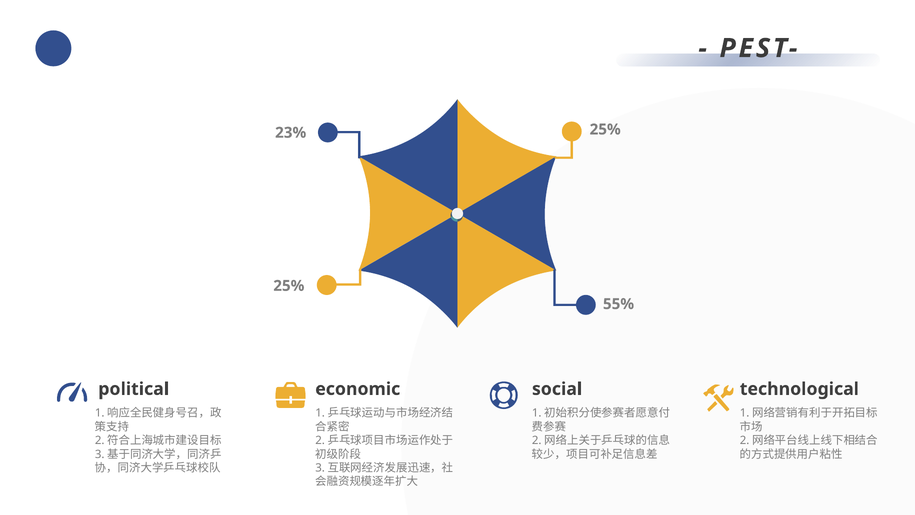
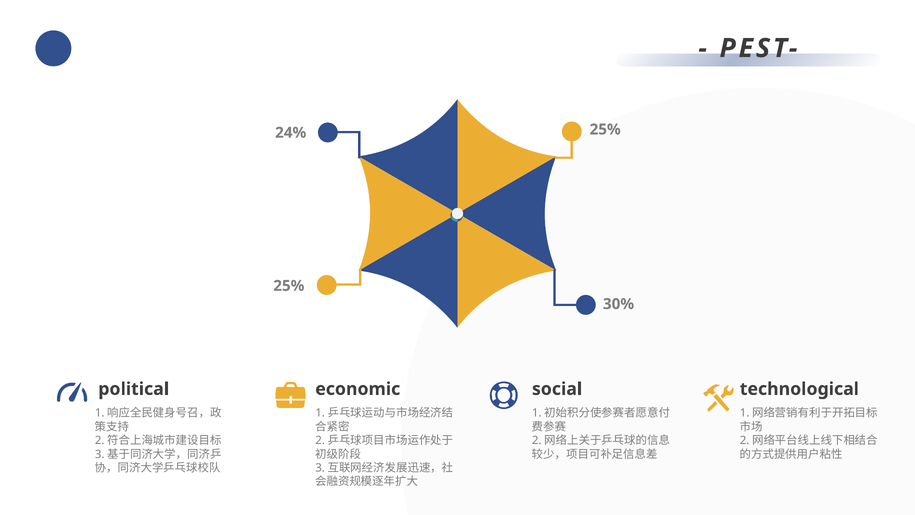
23%: 23% -> 24% (291, 133)
55%: 55% -> 30% (619, 304)
